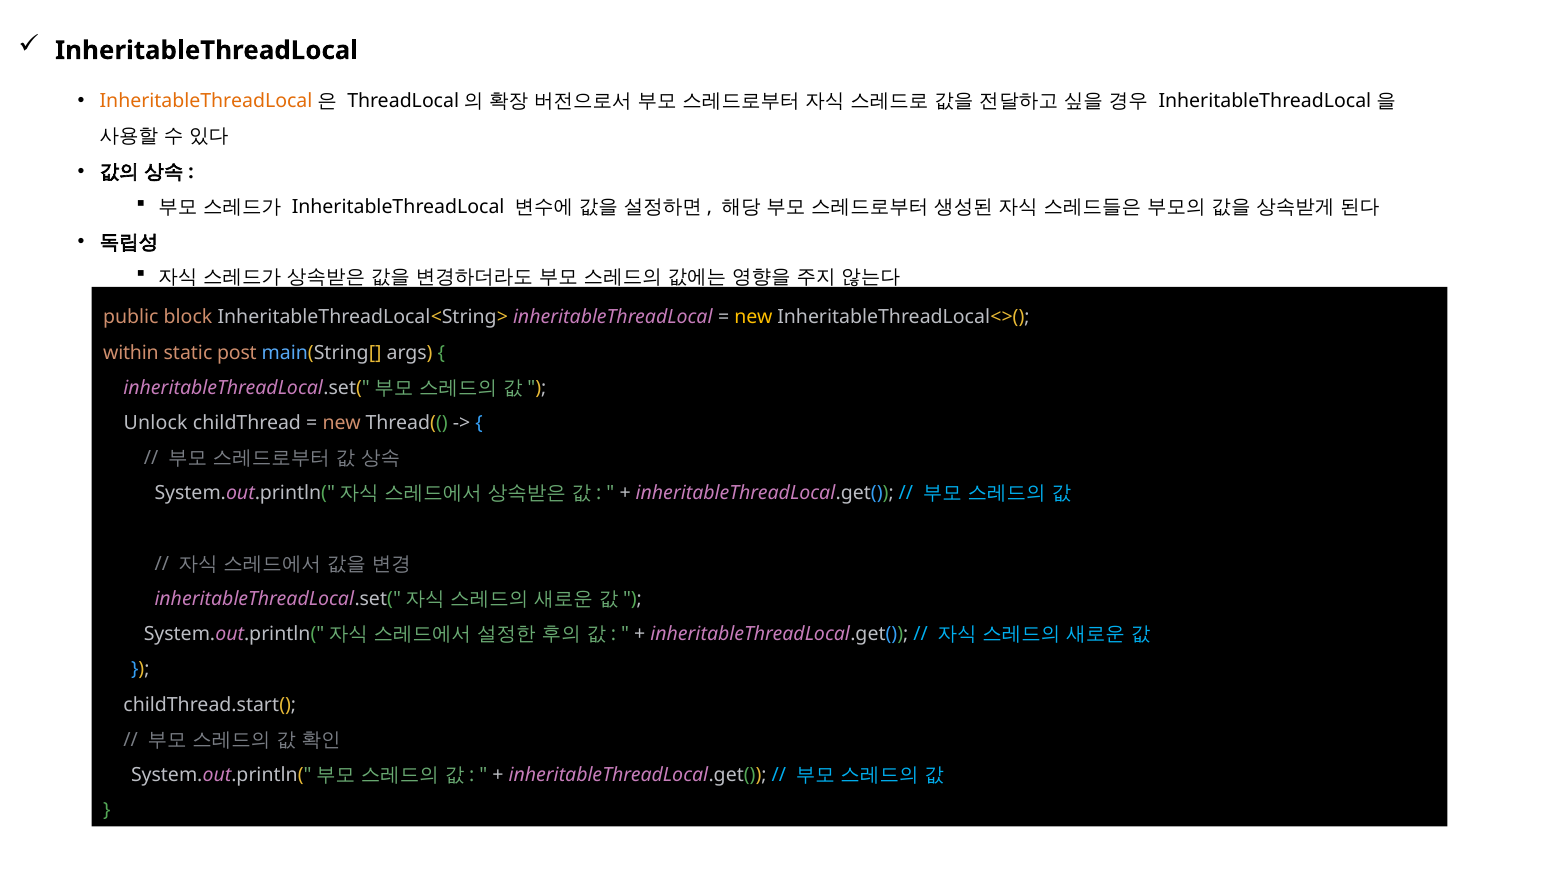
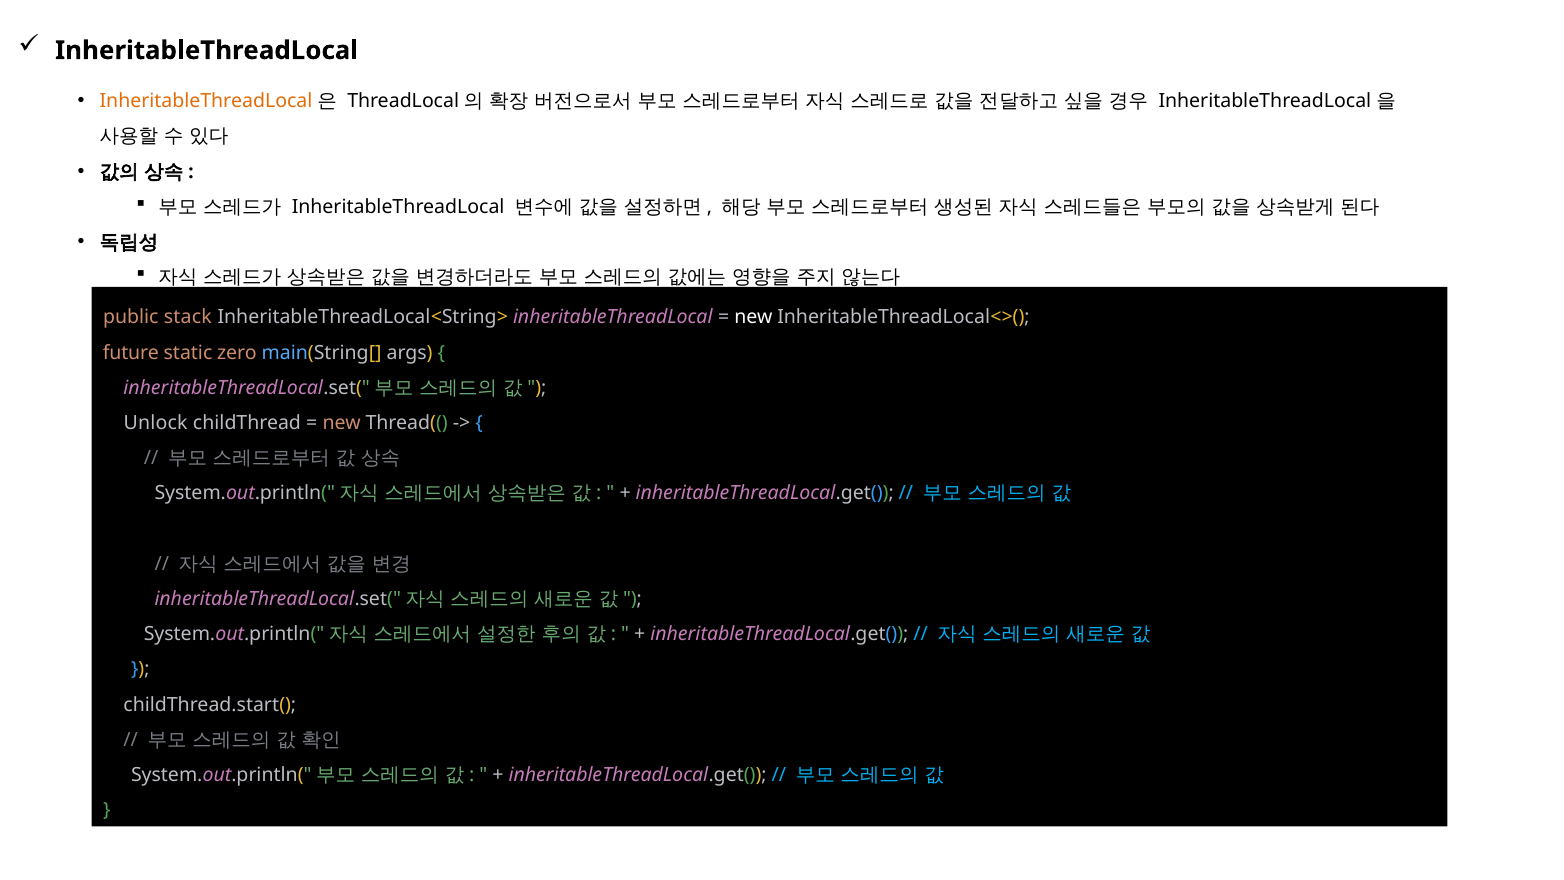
block: block -> stack (188, 317)
new colour: yellow -> white (753, 317)
within: within -> future (131, 352)
post: post -> zero (237, 352)
